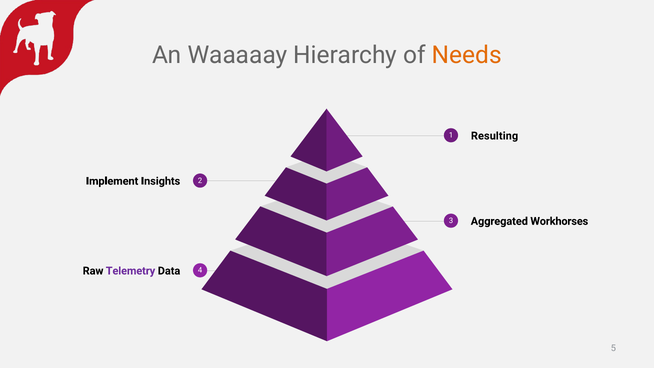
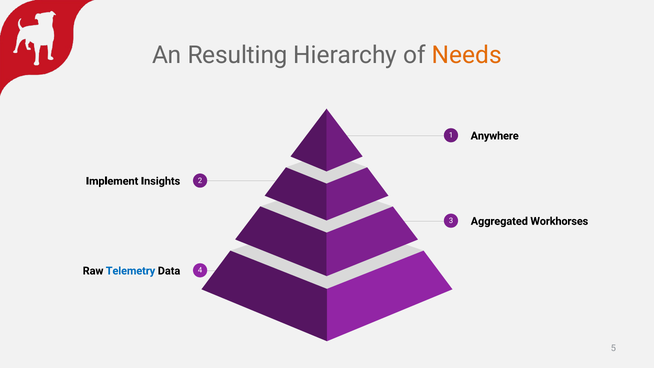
Waaaaay: Waaaaay -> Resulting (238, 55)
Resulting: Resulting -> Anywhere (495, 136)
Telemetry colour: purple -> blue (130, 271)
